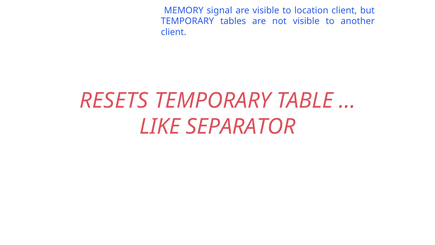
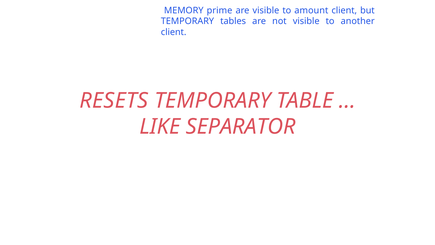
signal: signal -> prime (219, 10)
location: location -> amount (311, 10)
